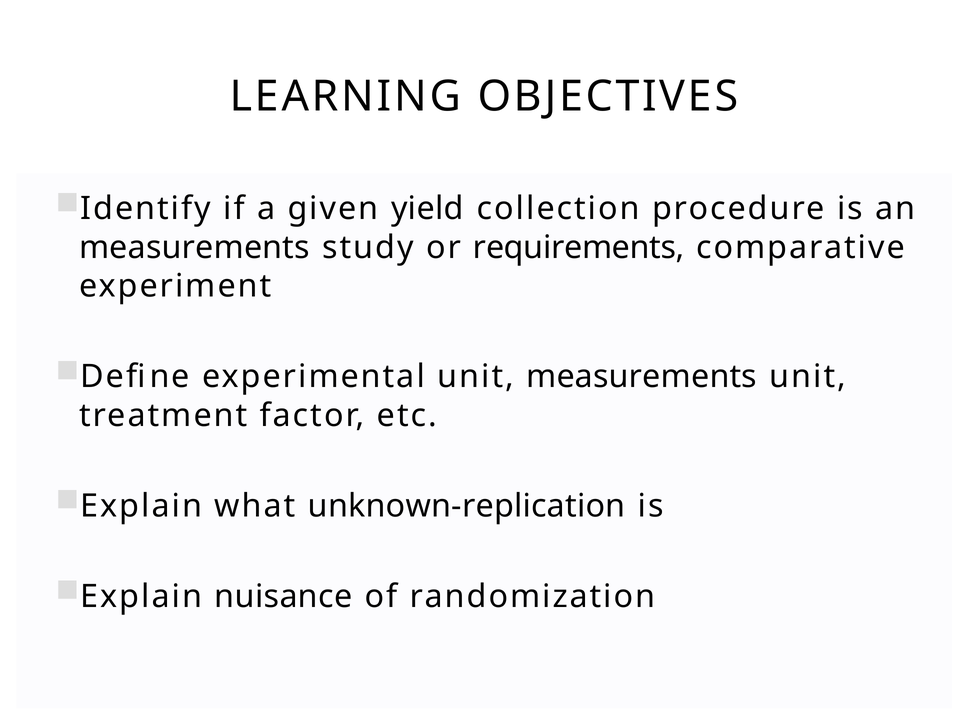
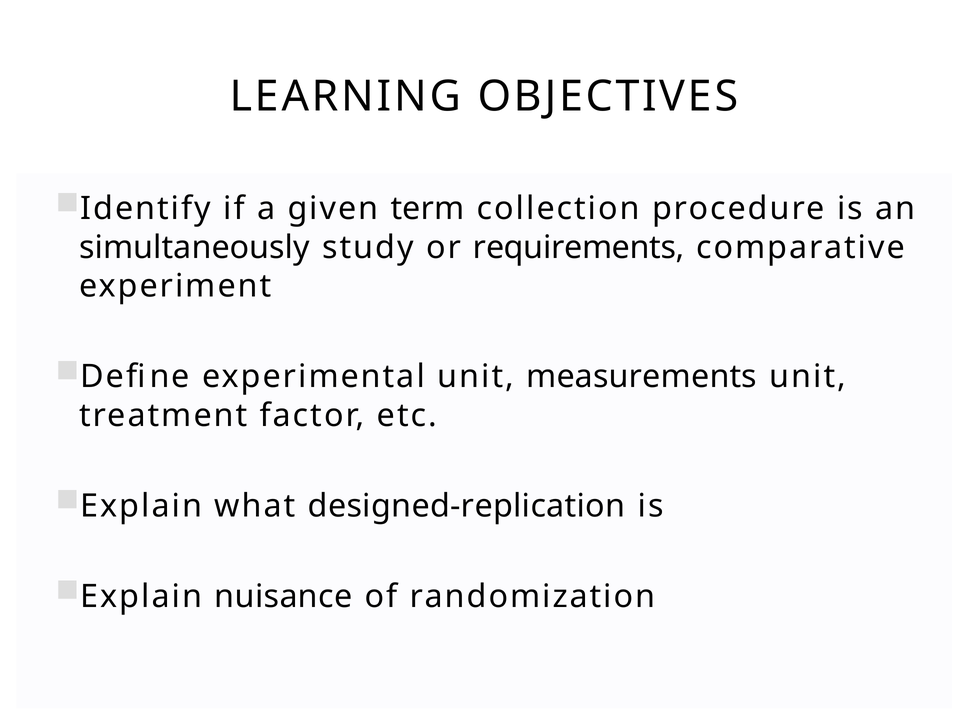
yield: yield -> term (428, 209)
measurements: measurements -> simultaneously (194, 247)
unknown-replication: unknown-replication -> designed-replication (467, 506)
